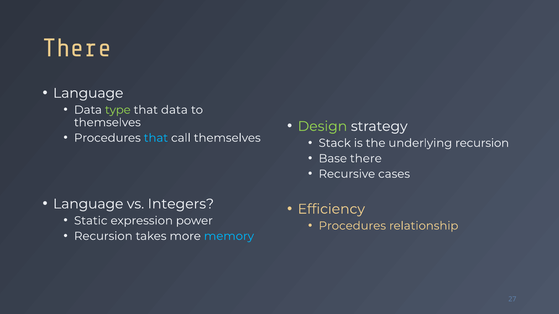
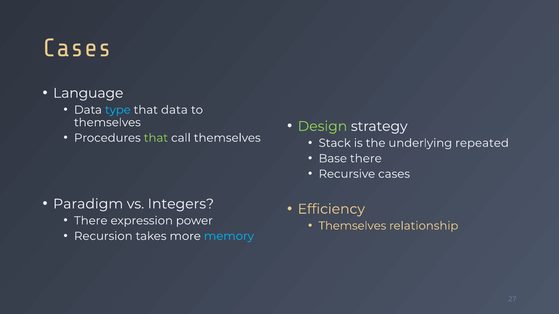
There: There -> Cases (77, 48)
type colour: light green -> light blue (118, 110)
that colour: light blue -> light green (156, 138)
underlying recursion: recursion -> repeated (482, 143)
Language: Language -> Paradigm (88, 204)
Static: Static -> There (91, 221)
Procedures: Procedures -> Themselves (352, 226)
